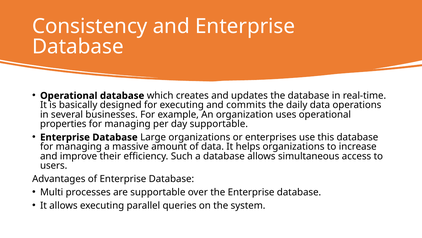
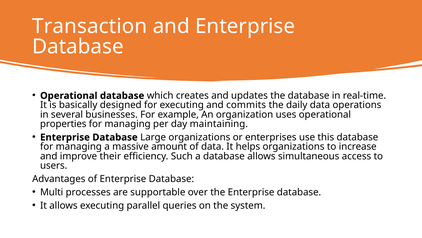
Consistency: Consistency -> Transaction (90, 26)
day supportable: supportable -> maintaining (219, 124)
